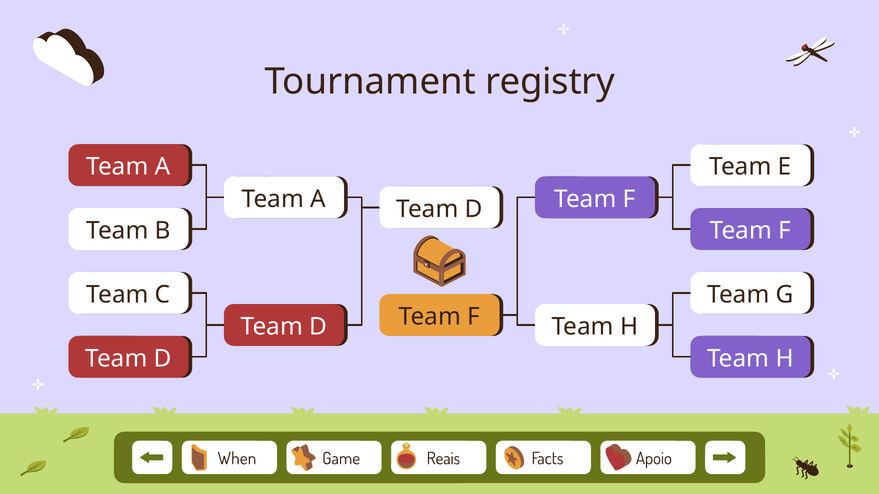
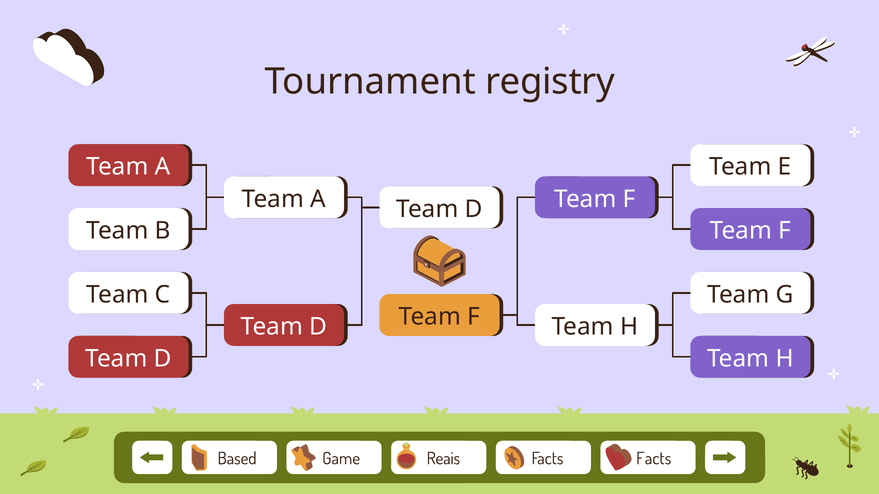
When: When -> Based (237, 459)
Facts Apoio: Apoio -> Facts (654, 459)
